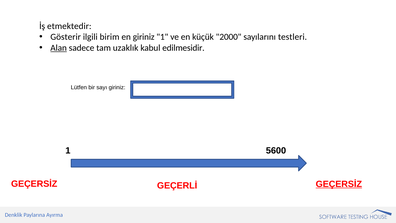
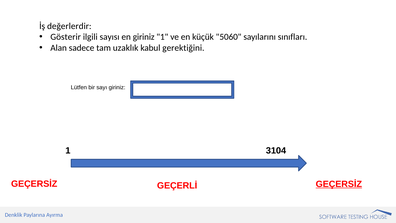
etmektedir: etmektedir -> değerlerdir (69, 26)
birim: birim -> sayısı (110, 37)
2000: 2000 -> 5060 (229, 37)
testleri: testleri -> sınıfları (293, 37)
Alan underline: present -> none (59, 48)
edilmesidir: edilmesidir -> gerektiğini (183, 48)
5600: 5600 -> 3104 (276, 150)
